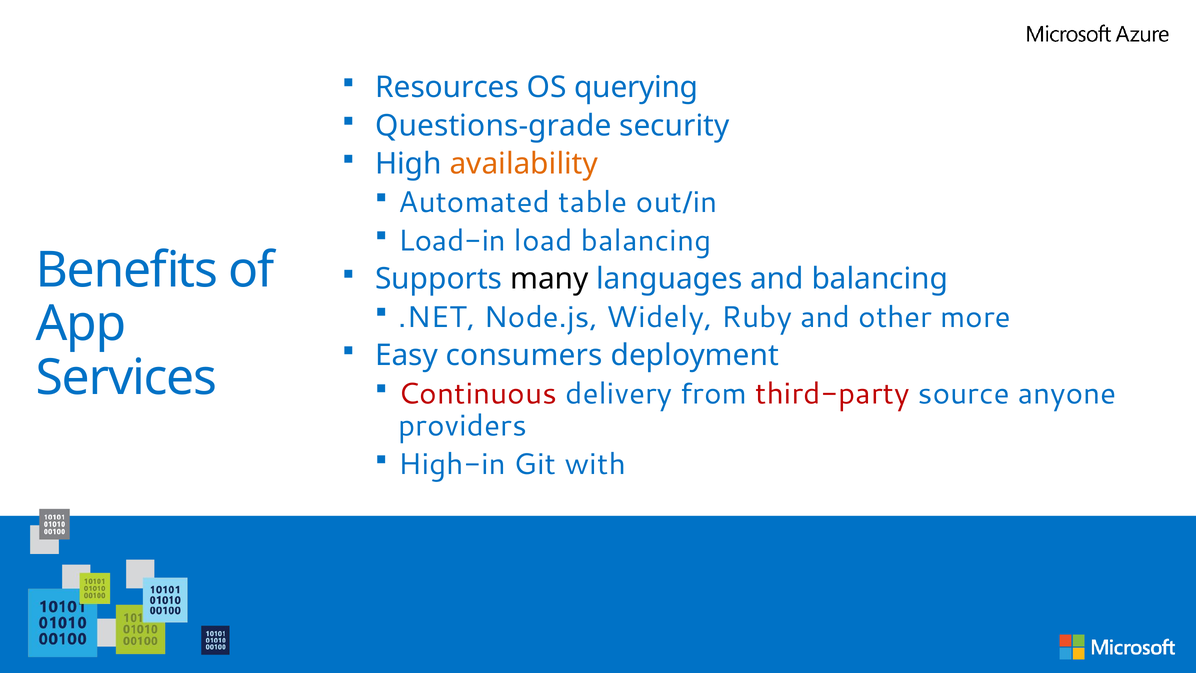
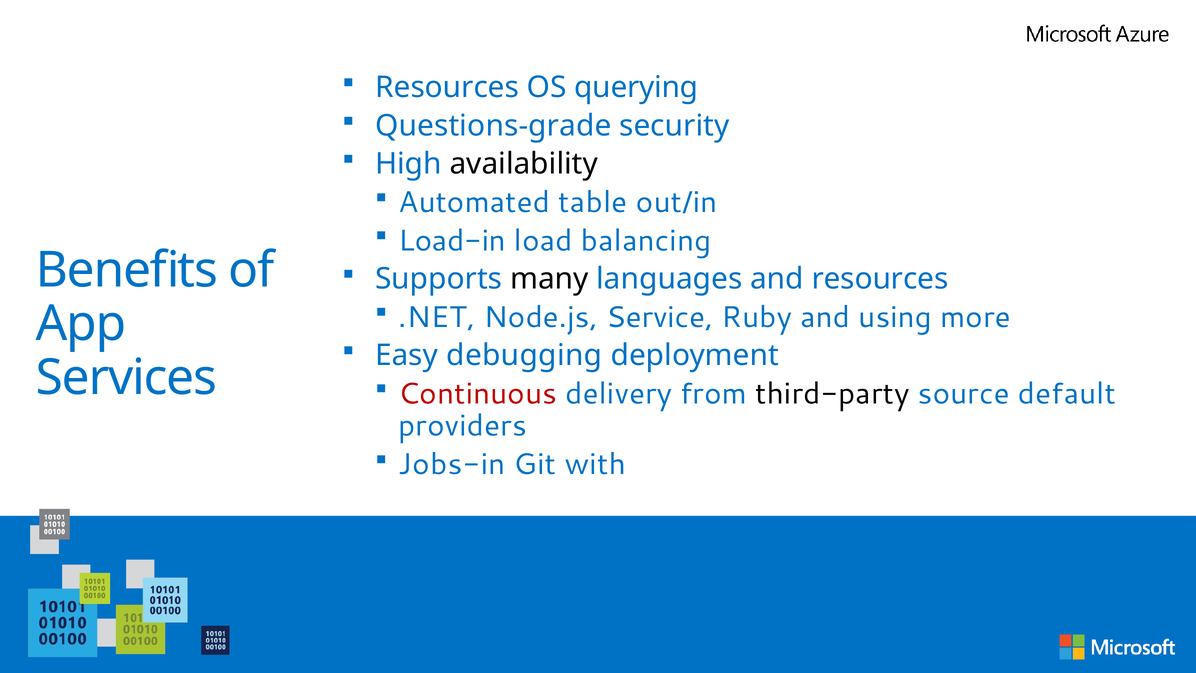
availability colour: orange -> black (524, 164)
and balancing: balancing -> resources (880, 279)
Widely: Widely -> Service (660, 317)
other: other -> using (895, 317)
consumers: consumers -> debugging (524, 355)
third-party colour: red -> black (832, 394)
anyone: anyone -> default (1067, 394)
High-in: High-in -> Jobs-in (452, 464)
